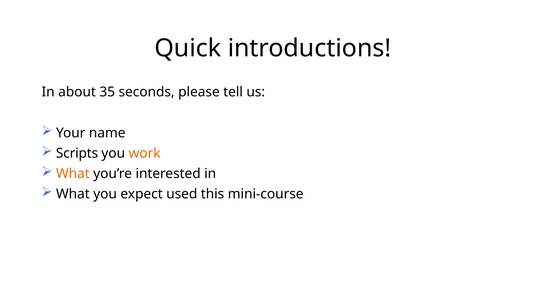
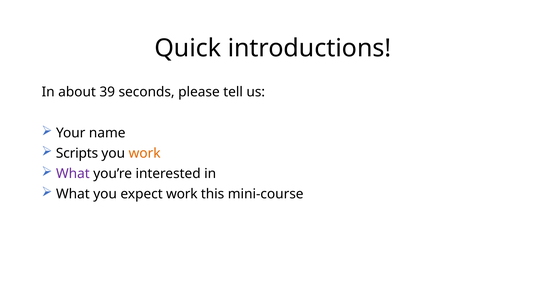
35: 35 -> 39 (107, 92)
What colour: orange -> purple (73, 174)
expect used: used -> work (182, 194)
